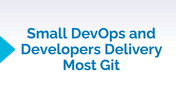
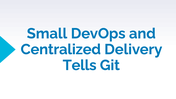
Developers: Developers -> Centralized (61, 49)
Most: Most -> Tells (80, 65)
